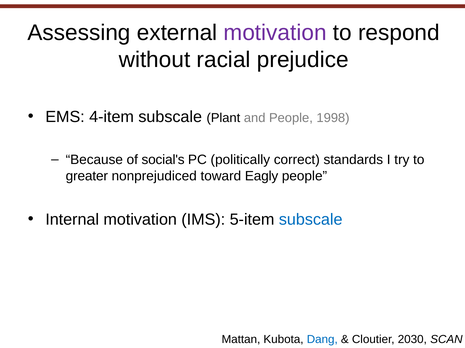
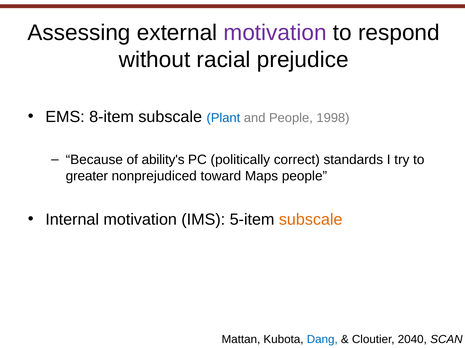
4-item: 4-item -> 8-item (112, 117)
Plant colour: black -> blue (223, 118)
social's: social's -> ability's (163, 160)
Eagly: Eagly -> Maps (262, 176)
subscale colour: blue -> orange (311, 220)
2030: 2030 -> 2040 (412, 340)
